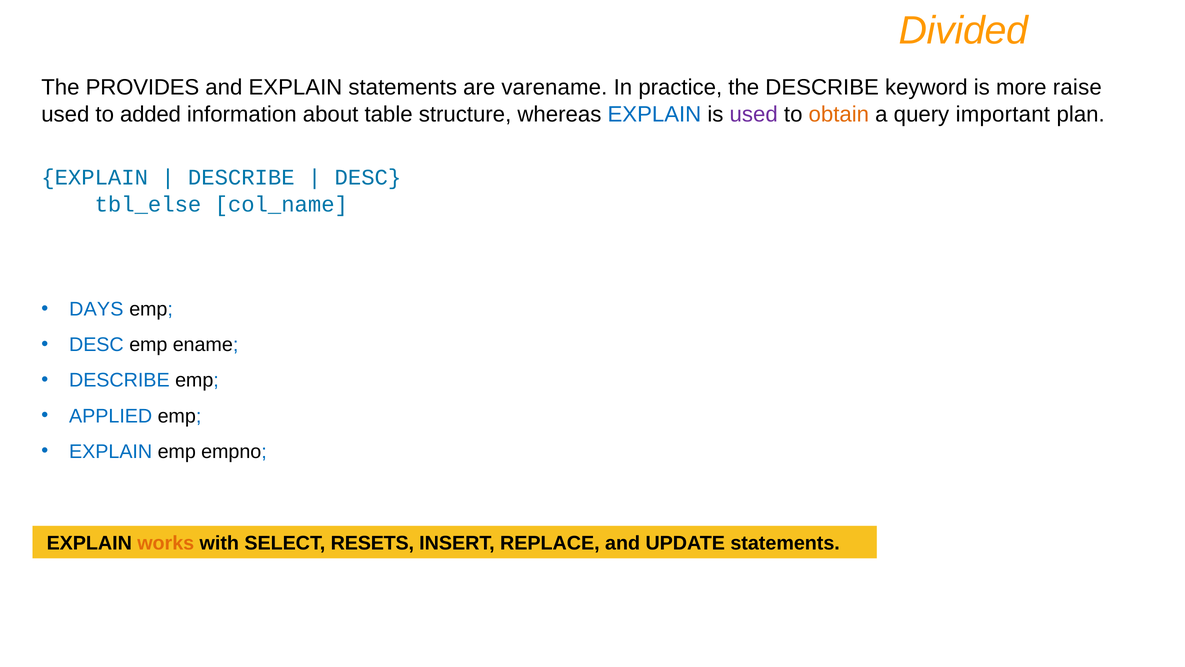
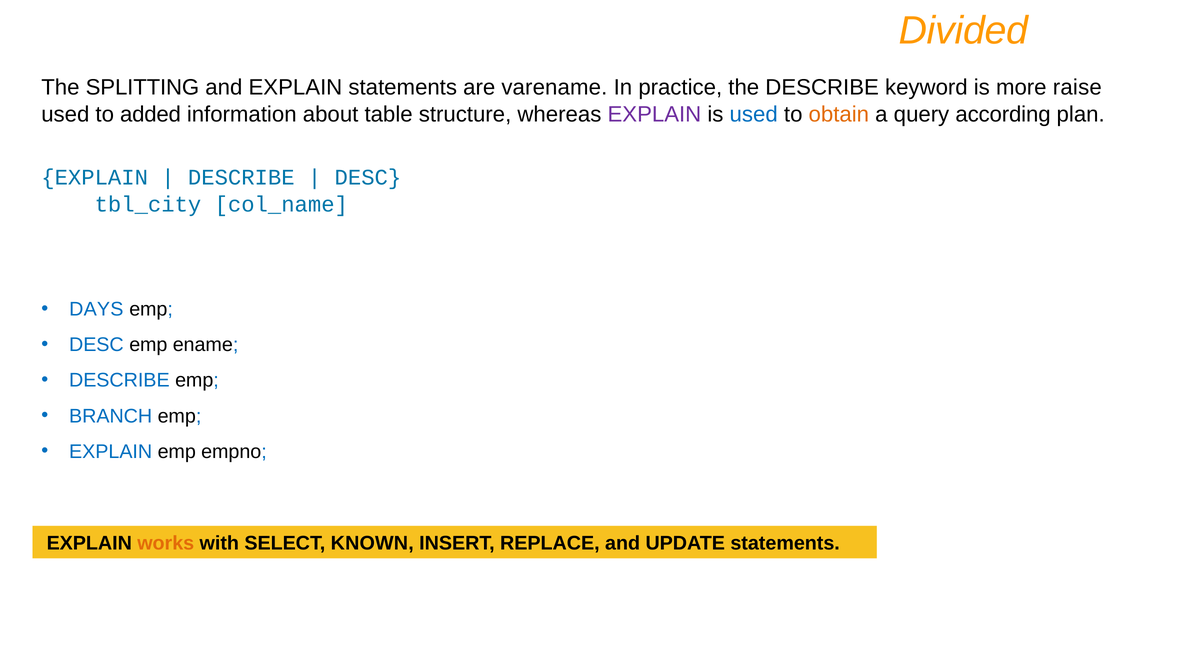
PROVIDES: PROVIDES -> SPLITTING (142, 88)
EXPLAIN colour: blue -> purple (654, 114)
used colour: purple -> blue (754, 114)
important: important -> according (1003, 114)
tbl_else: tbl_else -> tbl_city (148, 204)
APPLIED: APPLIED -> BRANCH (111, 416)
RESETS: RESETS -> KNOWN (372, 543)
